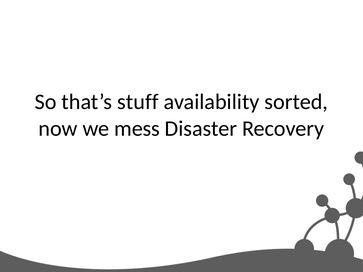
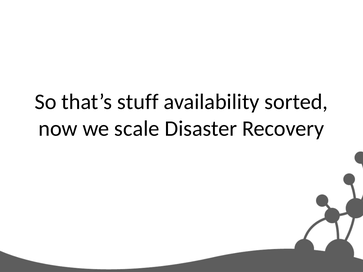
mess: mess -> scale (137, 129)
